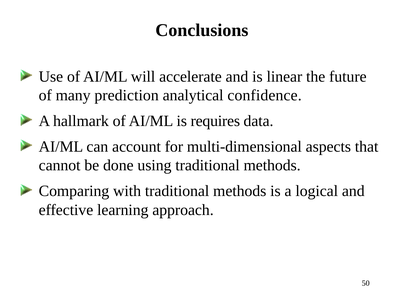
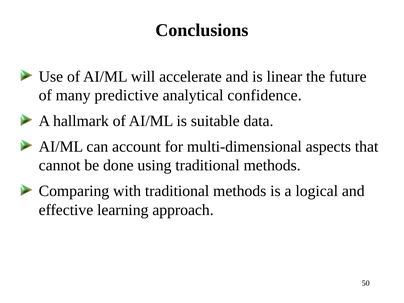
prediction: prediction -> predictive (127, 95)
requires: requires -> suitable (215, 121)
